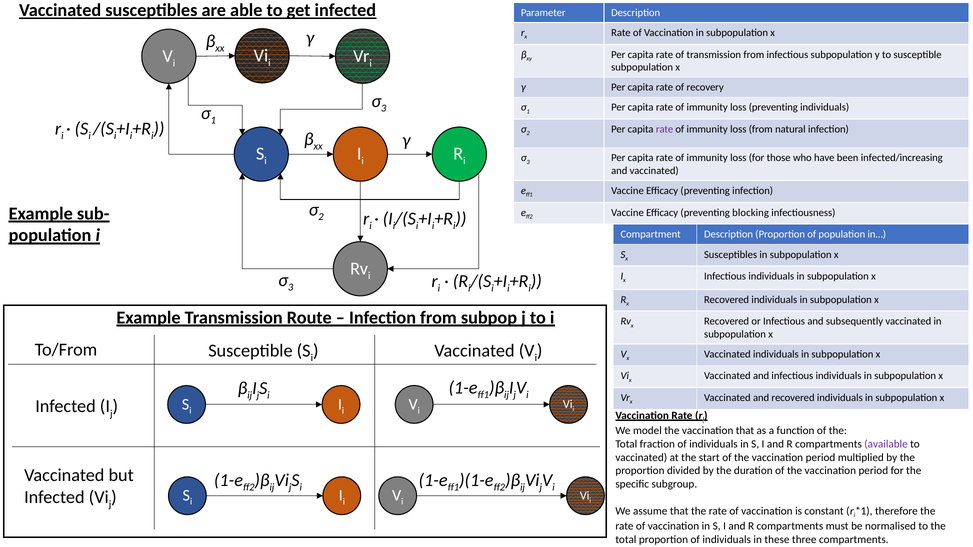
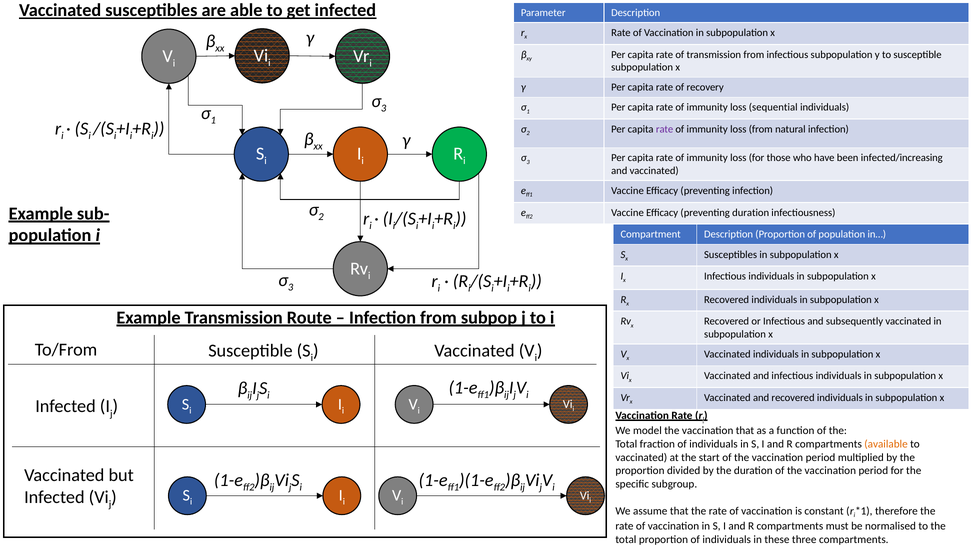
loss preventing: preventing -> sequential (773, 108)
preventing blocking: blocking -> duration (751, 213)
available colour: purple -> orange (886, 444)
